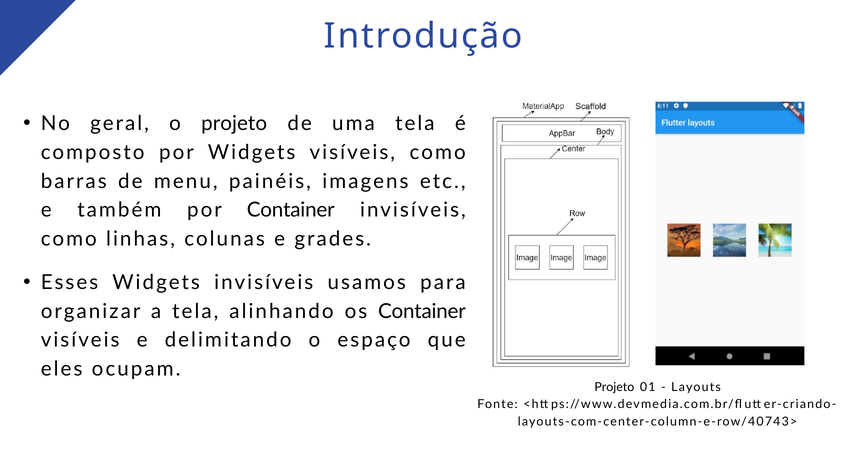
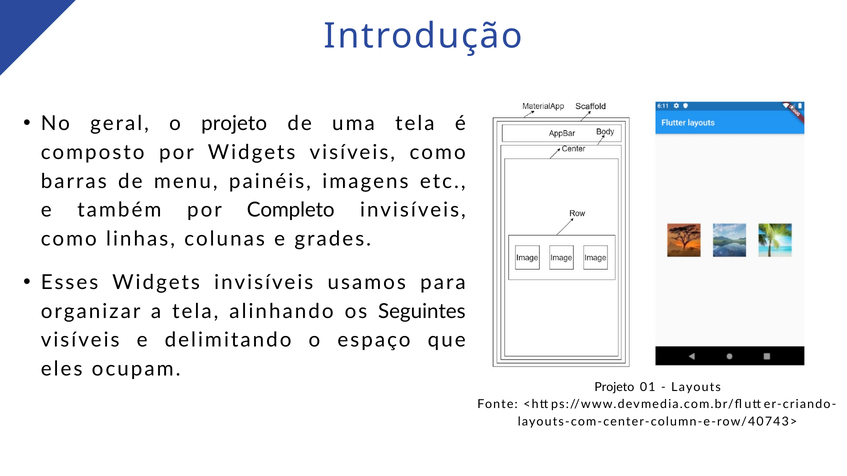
por Container: Container -> Completo (291, 210)
os Container: Container -> Seguintes (422, 312)
